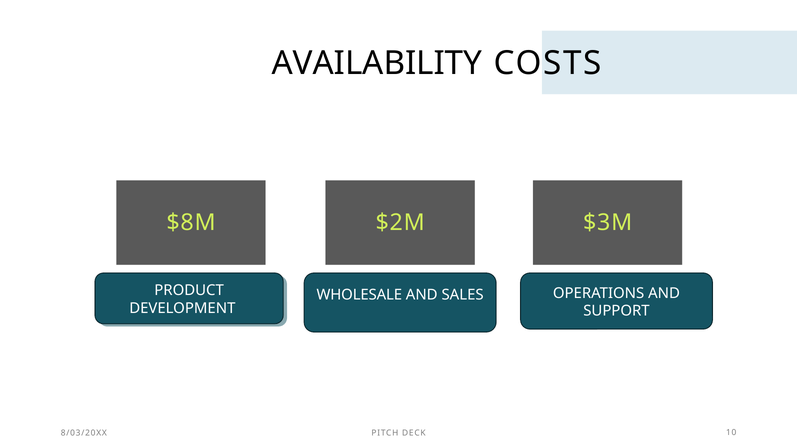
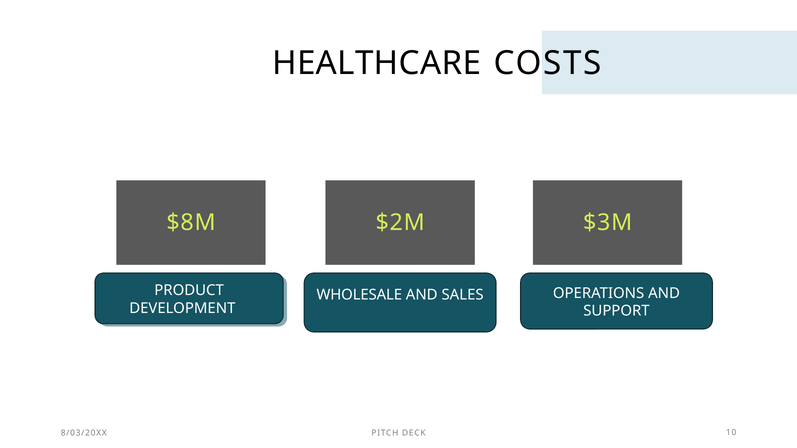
AVAILABILITY: AVAILABILITY -> HEALTHCARE (377, 63)
